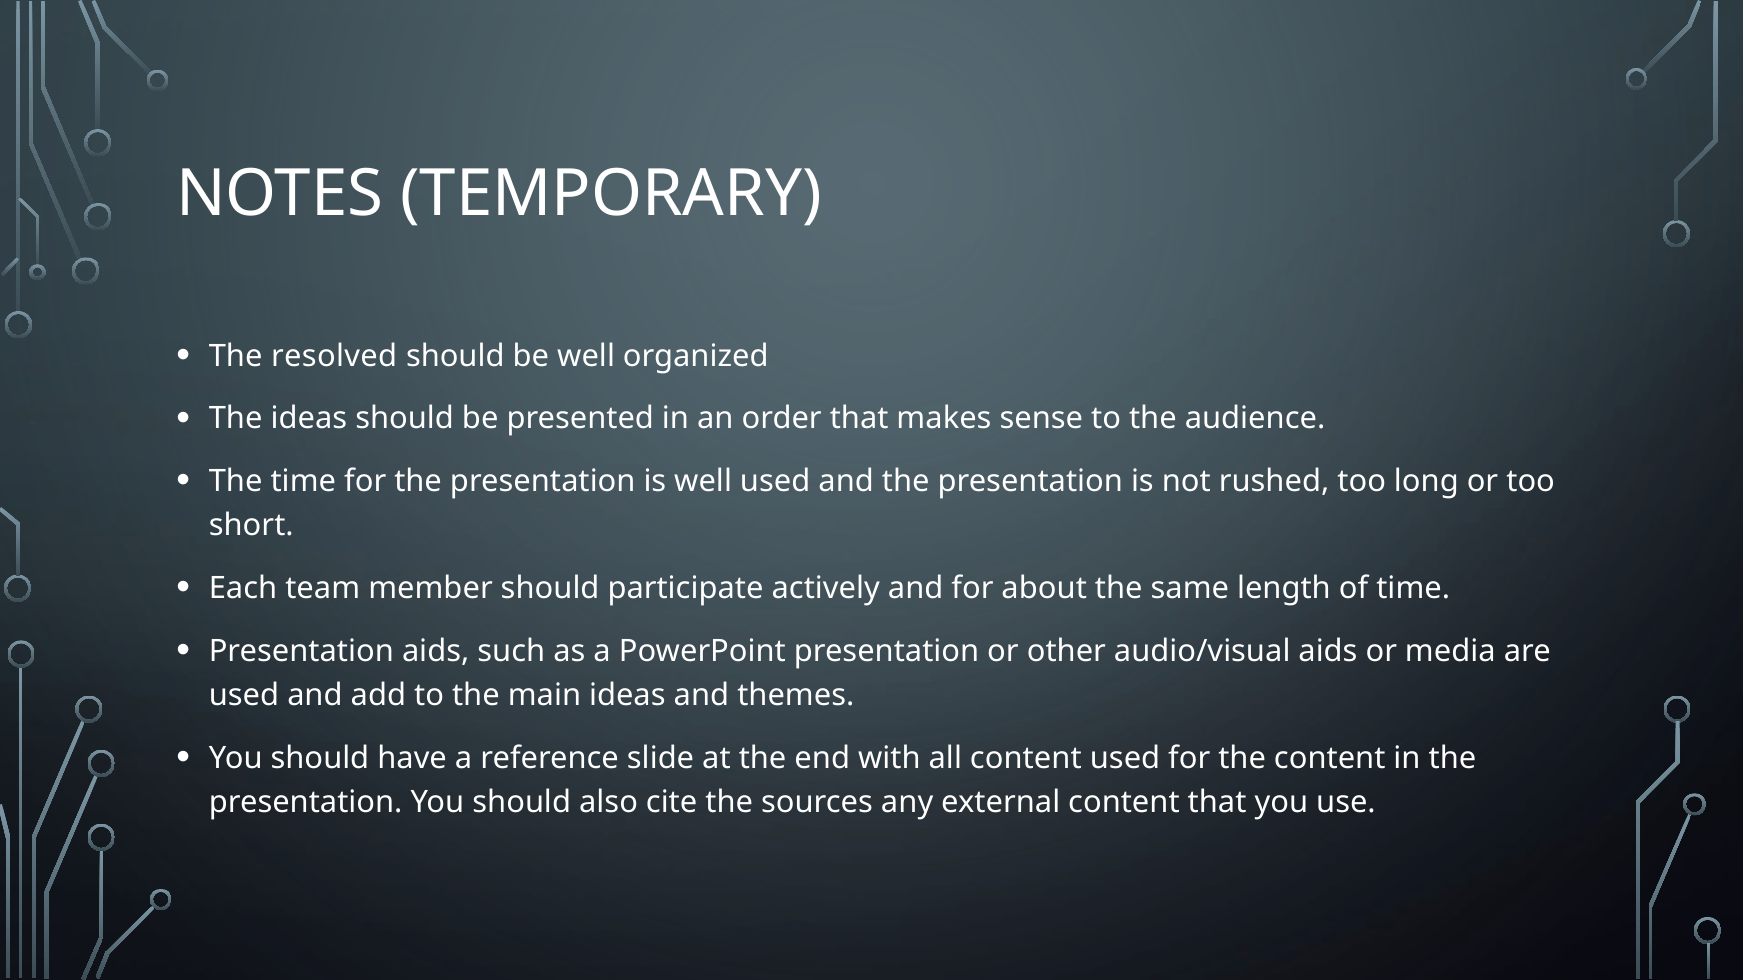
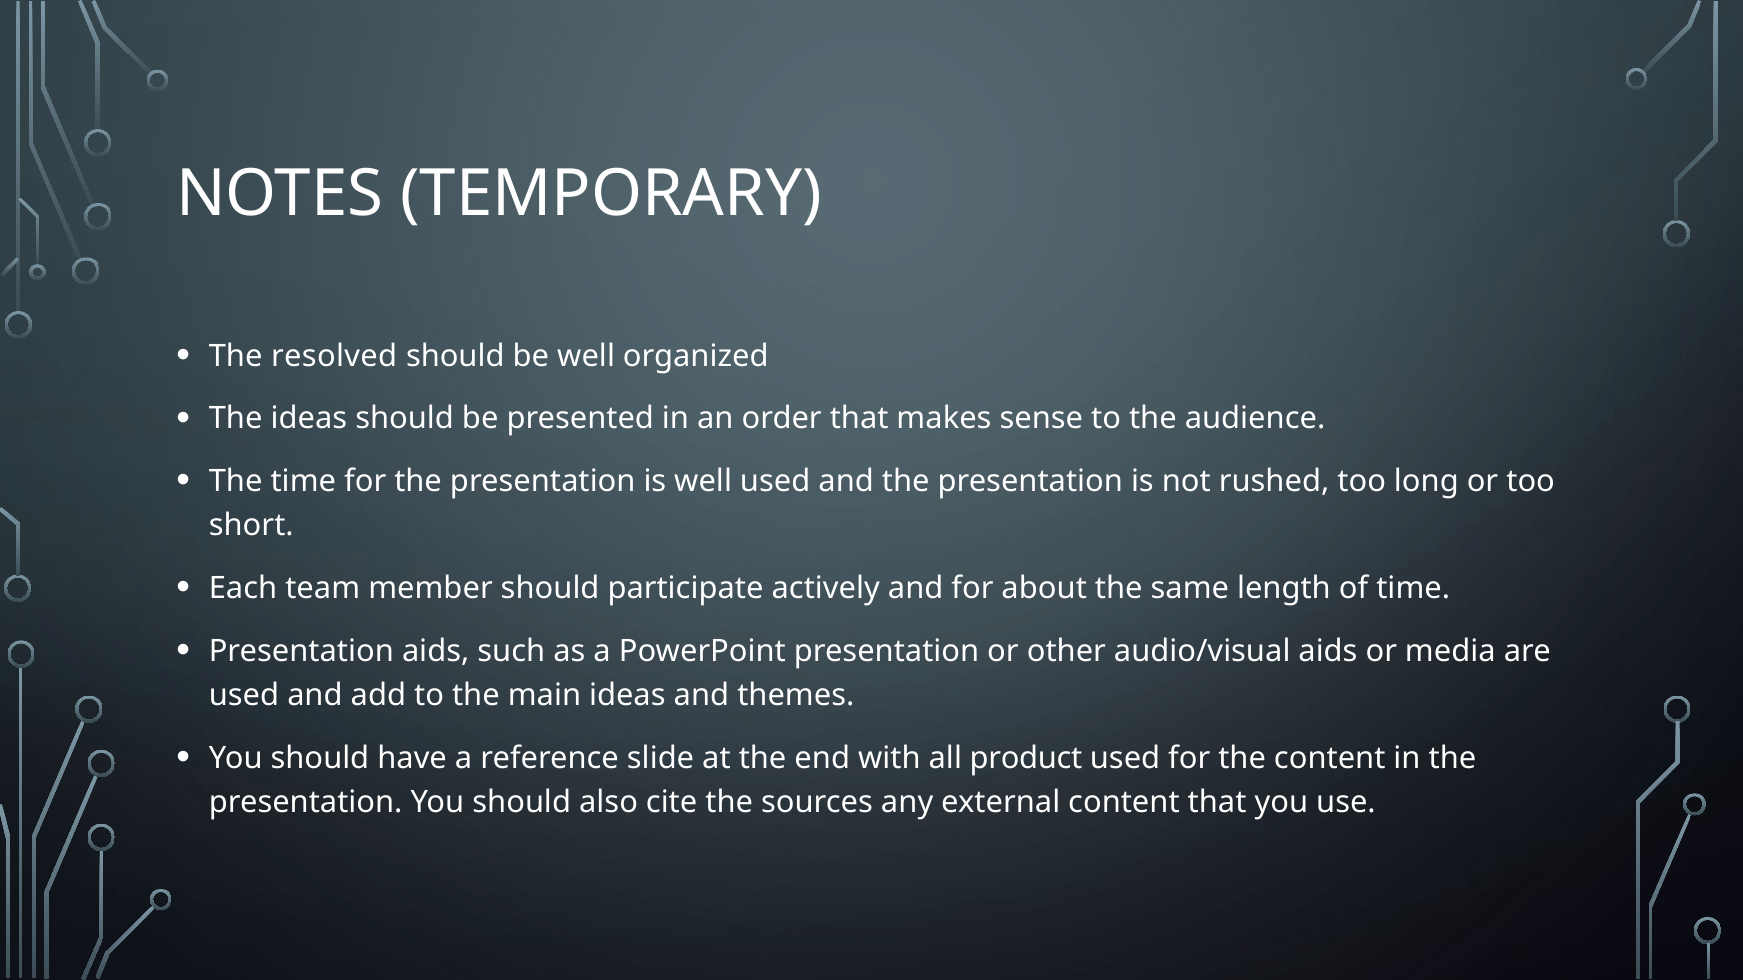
all content: content -> product (1026, 758)
